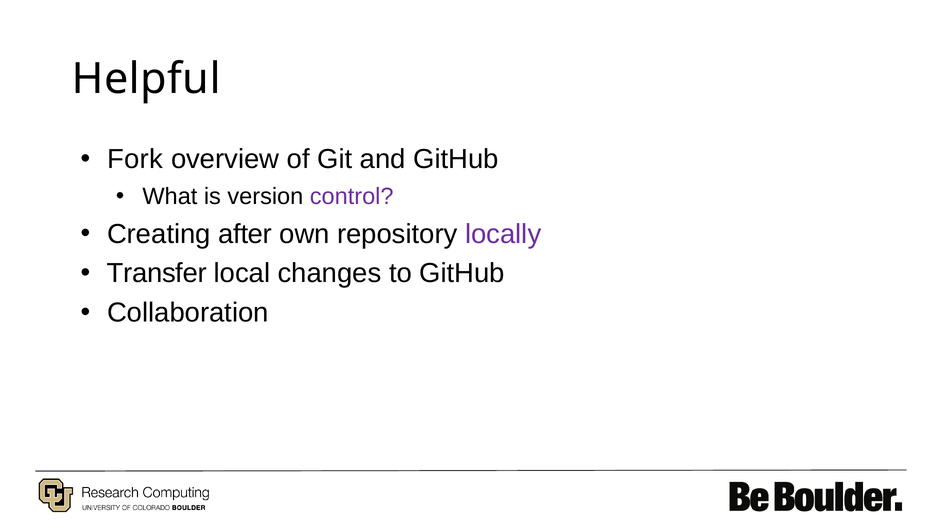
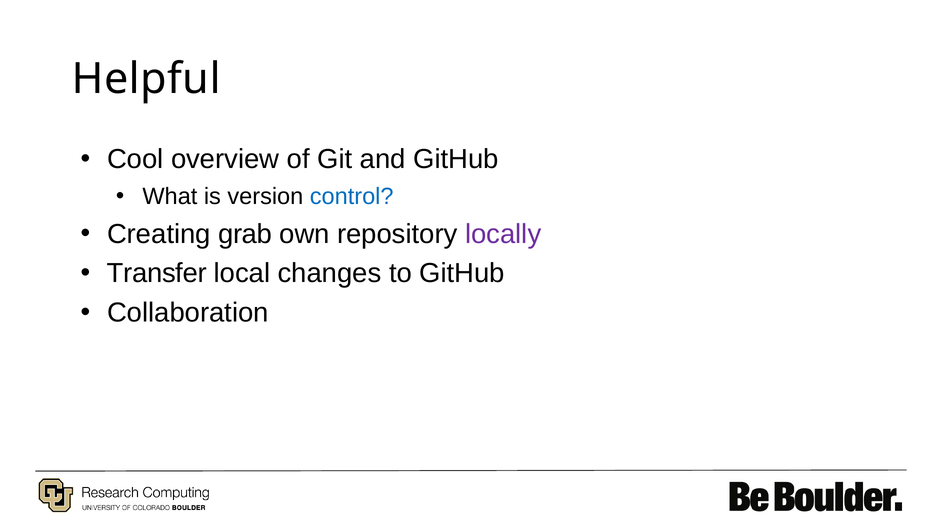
Fork: Fork -> Cool (135, 159)
control colour: purple -> blue (352, 197)
after: after -> grab (245, 234)
